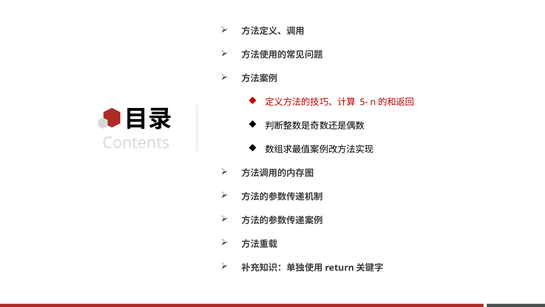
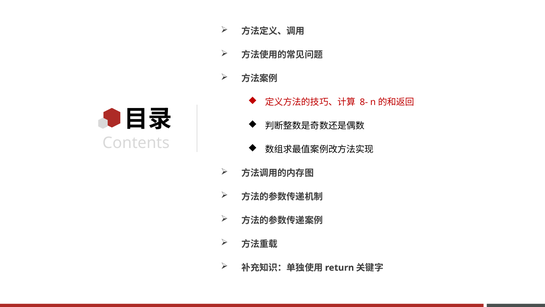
5-: 5- -> 8- (364, 102)
